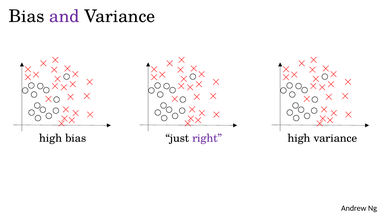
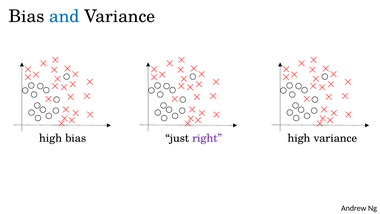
and colour: purple -> blue (64, 16)
